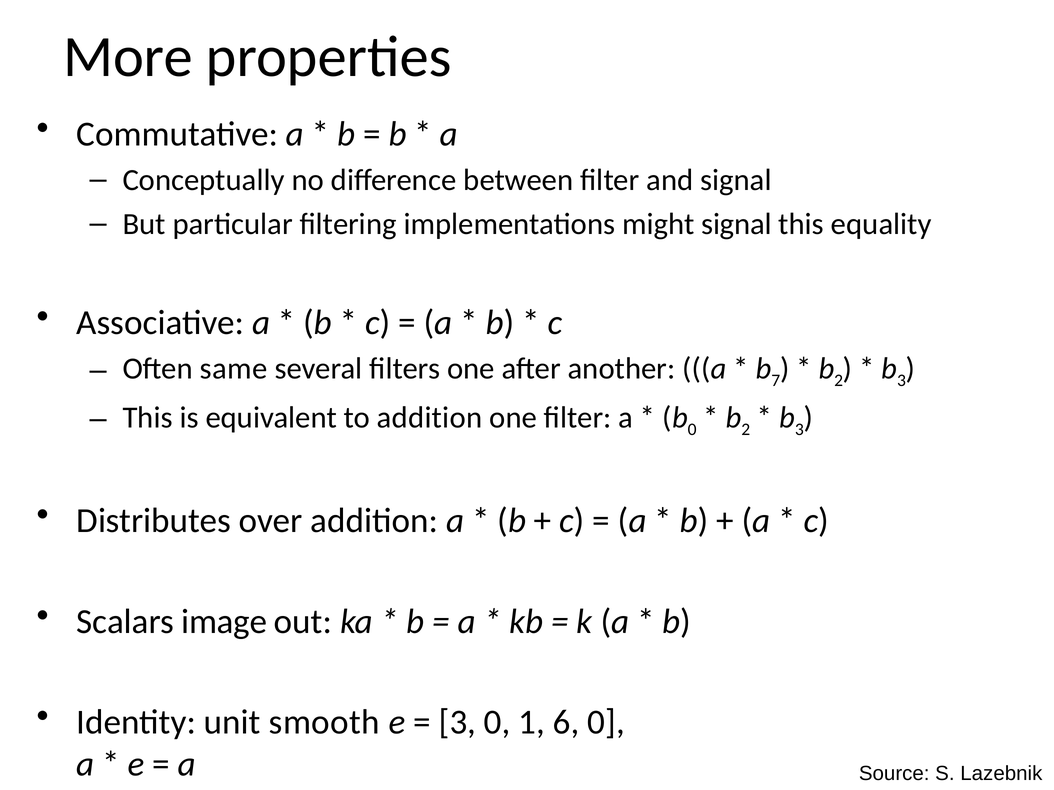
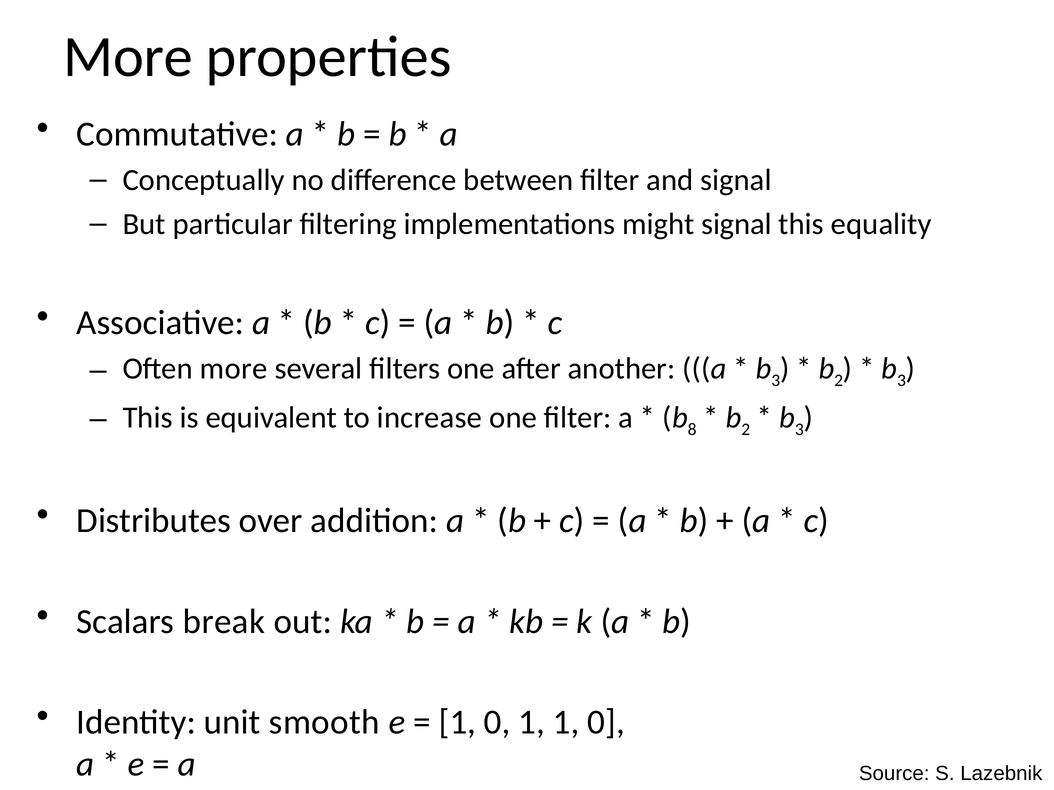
Often same: same -> more (234, 369)
7: 7 -> 3 (776, 381)
to addition: addition -> increase (430, 418)
b 0: 0 -> 8 (692, 430)
image: image -> break (224, 622)
3: 3 -> 1 (457, 723)
1 6: 6 -> 1 (566, 723)
